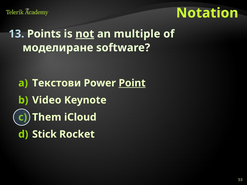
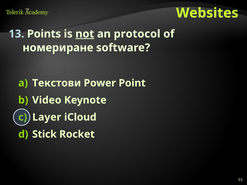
Notation: Notation -> Websites (207, 13)
multiple: multiple -> protocol (137, 34)
моделиране: моделиране -> номериране (58, 48)
Point underline: present -> none (132, 83)
Them: Them -> Layer (47, 117)
